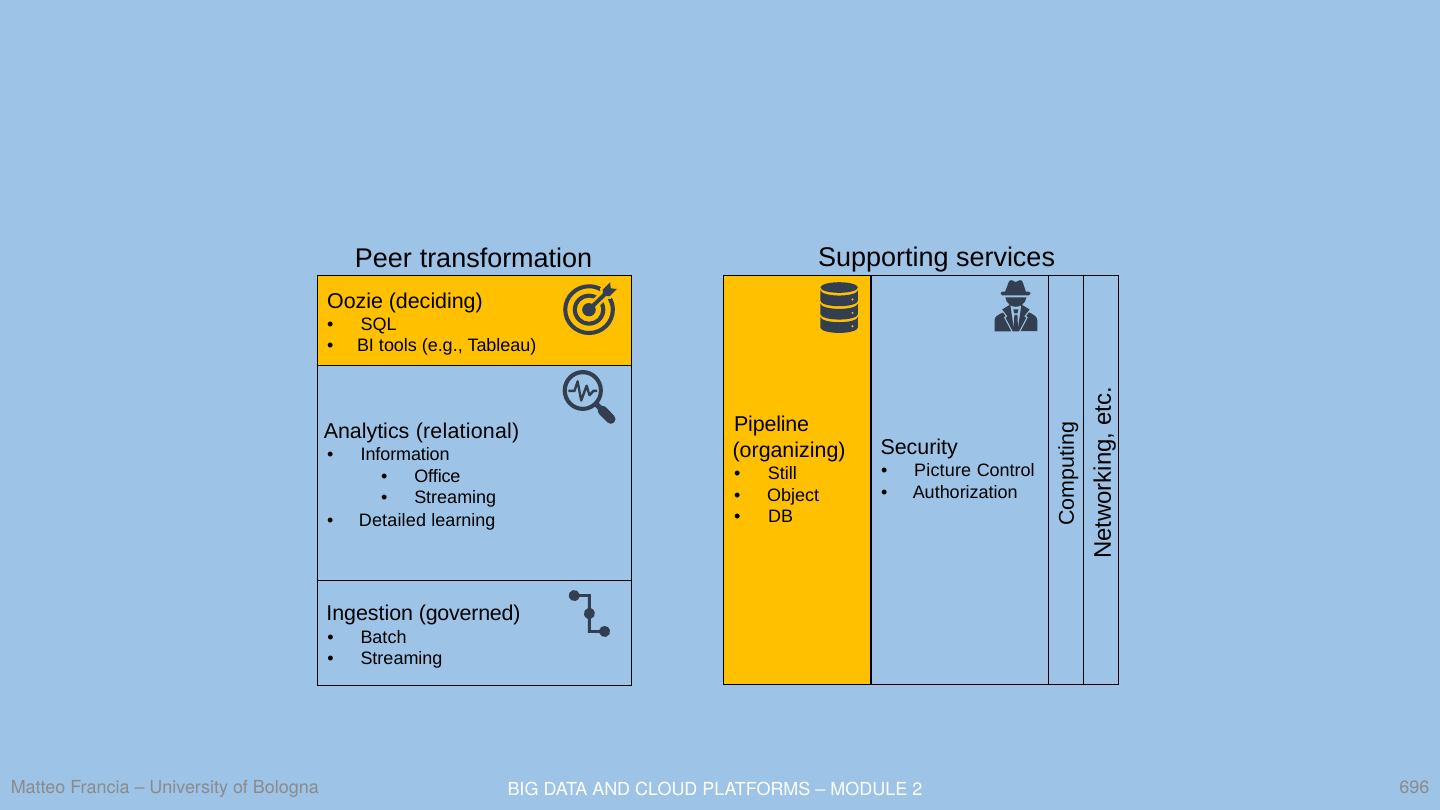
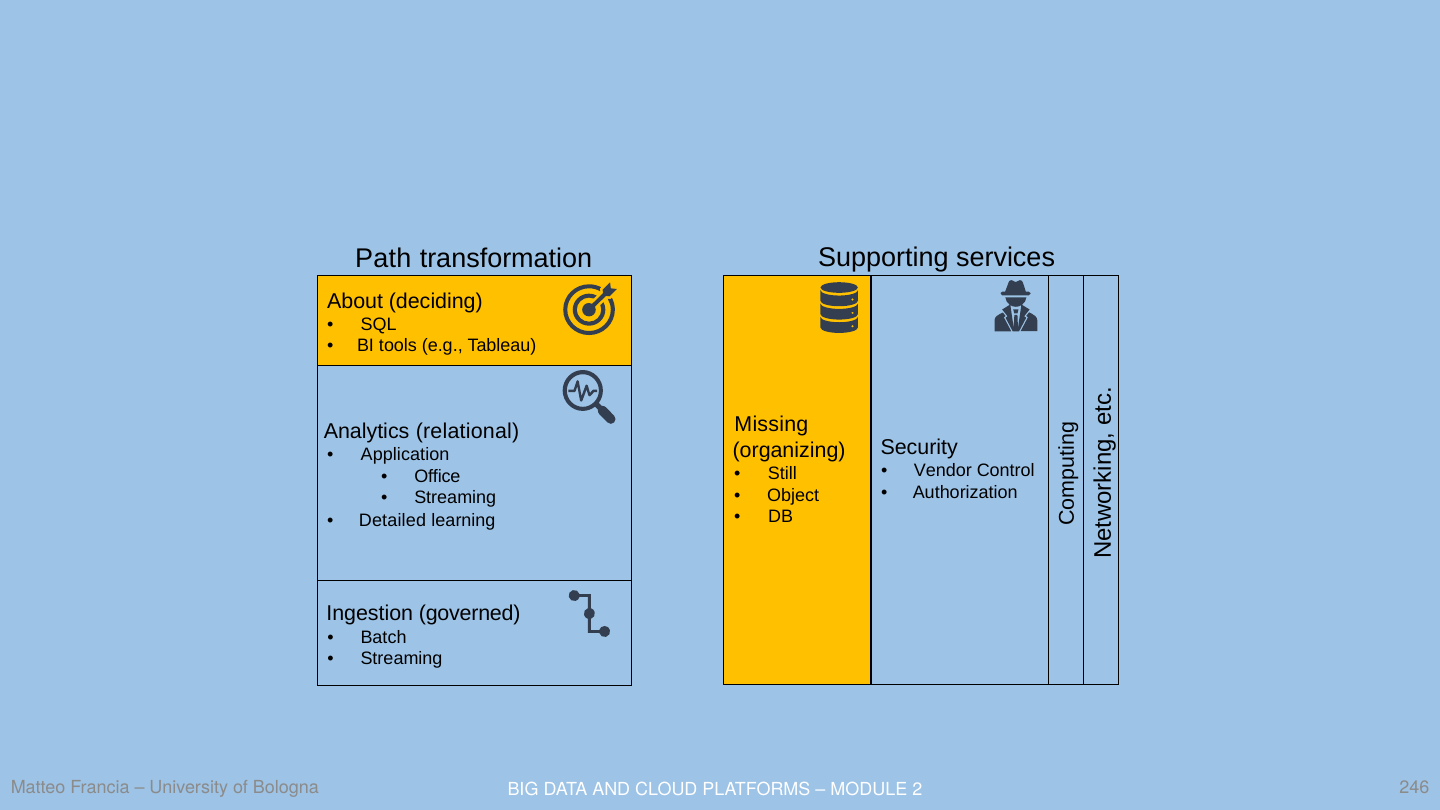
Peer: Peer -> Path (383, 259)
Oozie: Oozie -> About (355, 301)
Pipeline: Pipeline -> Missing (771, 425)
Information: Information -> Application (405, 455)
Picture: Picture -> Vendor (943, 471)
696: 696 -> 246 (1414, 788)
